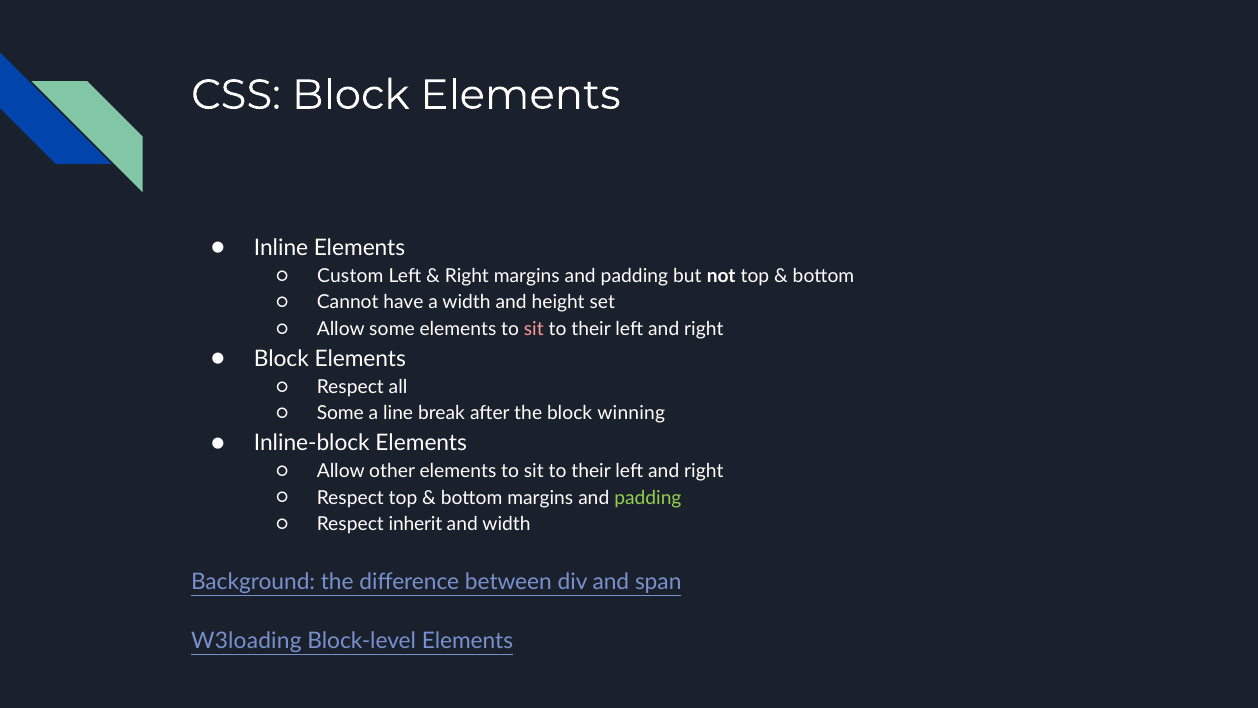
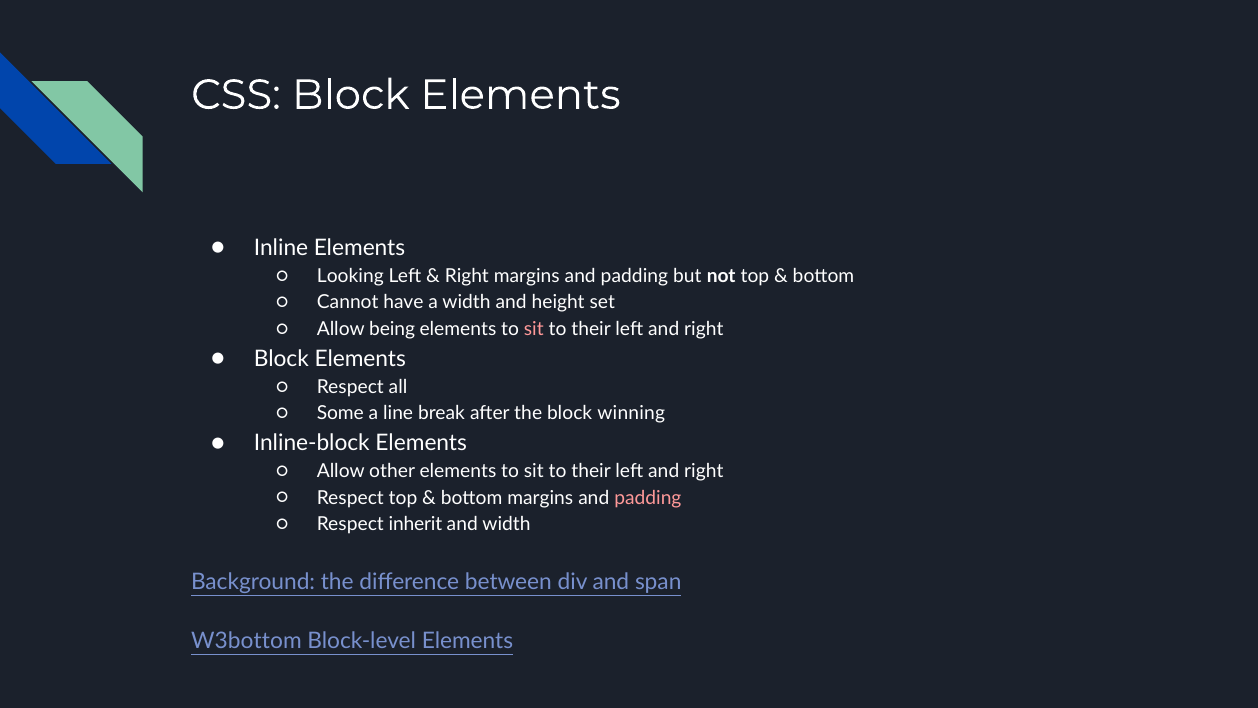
Custom: Custom -> Looking (350, 276)
Allow some: some -> being (392, 329)
padding colour: light green -> pink (648, 498)
W3loading: W3loading -> W3bottom (246, 641)
